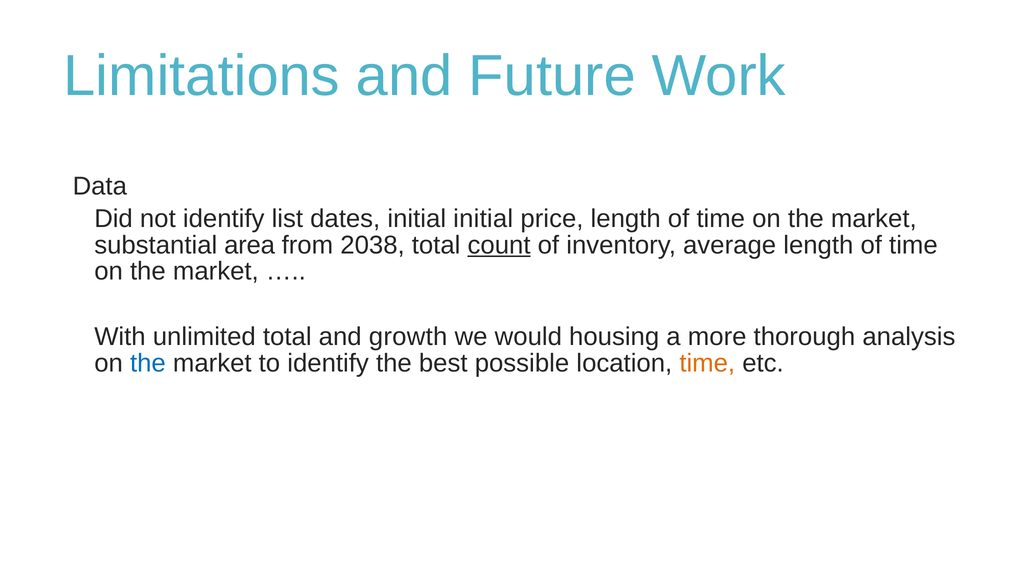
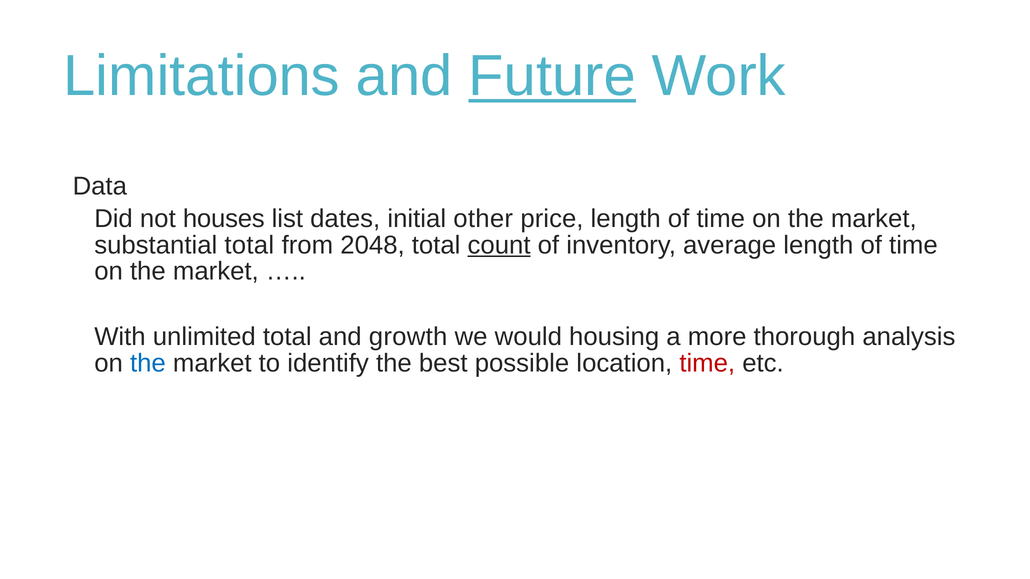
Future underline: none -> present (552, 76)
not identify: identify -> houses (224, 219)
initial initial: initial -> other (483, 219)
substantial area: area -> total (249, 245)
2038: 2038 -> 2048 (373, 245)
time colour: orange -> red (707, 363)
